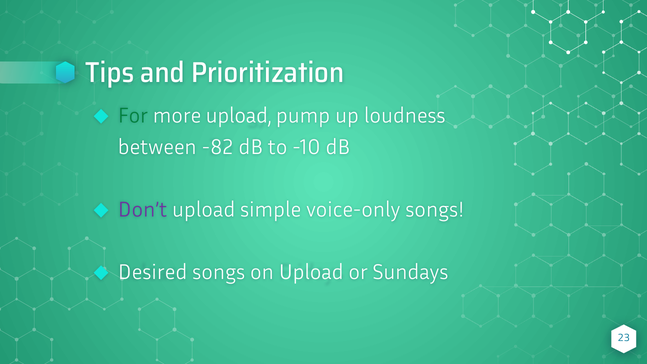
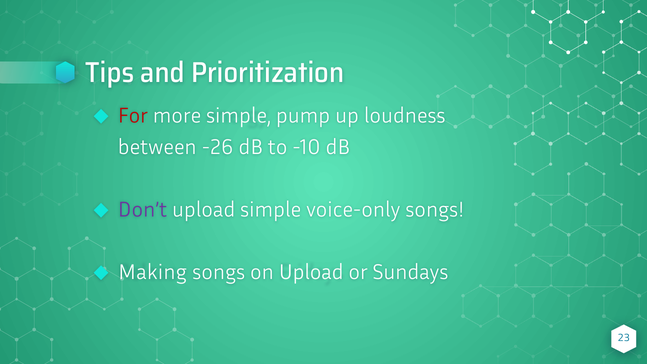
For colour: green -> red (133, 116)
more upload: upload -> simple (239, 116)
-82: -82 -> -26 (217, 147)
Desired: Desired -> Making (153, 272)
